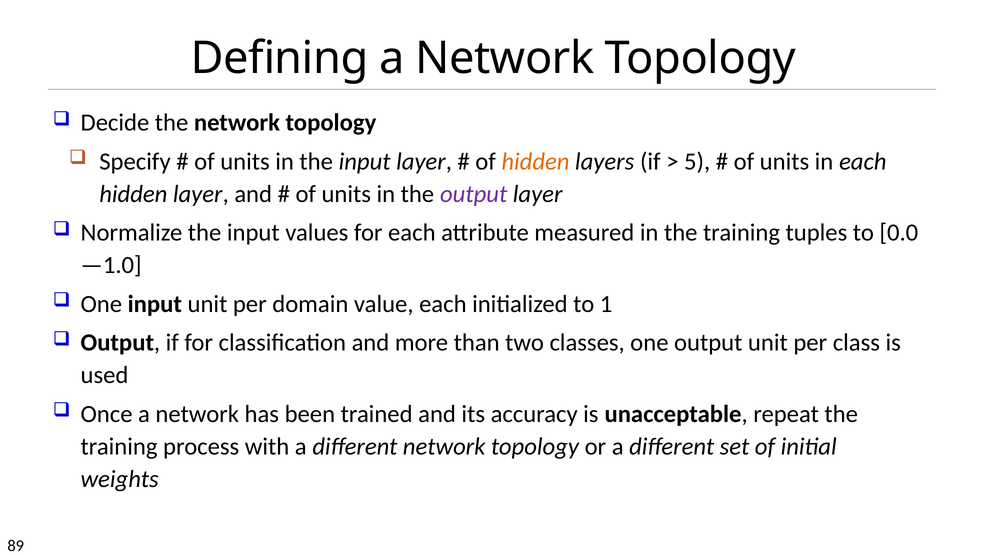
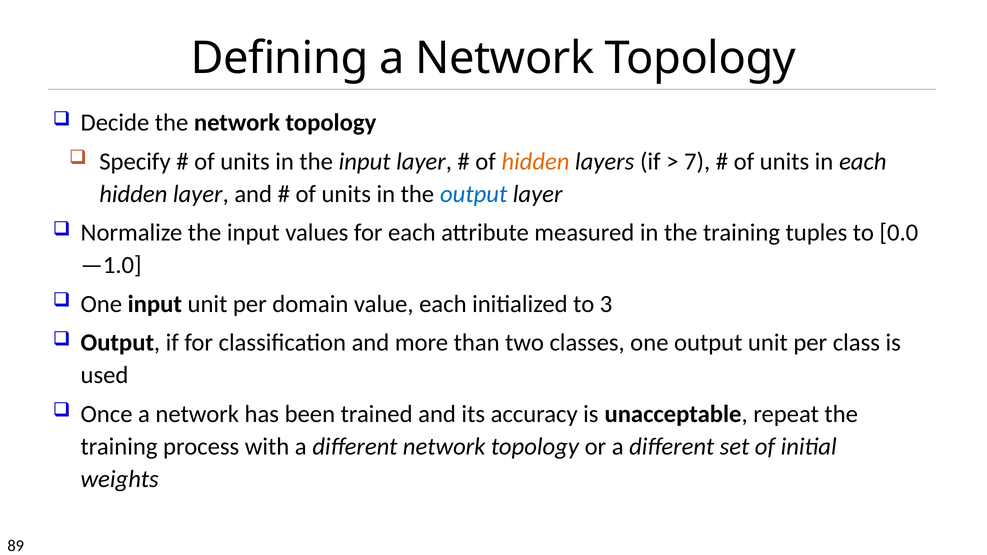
5: 5 -> 7 (697, 161)
output colour: purple -> blue (474, 194)
1: 1 -> 3 (606, 304)
